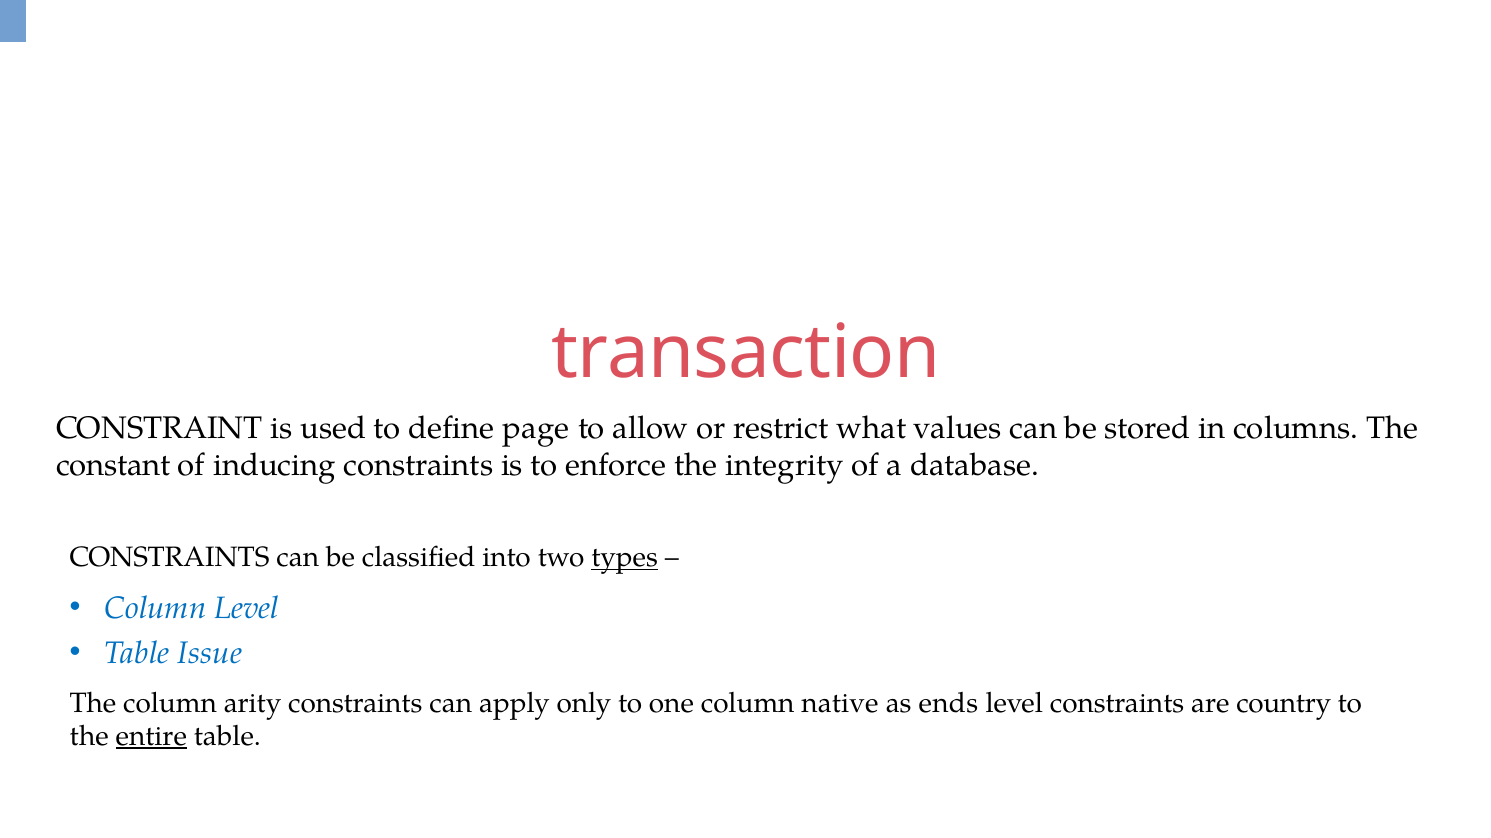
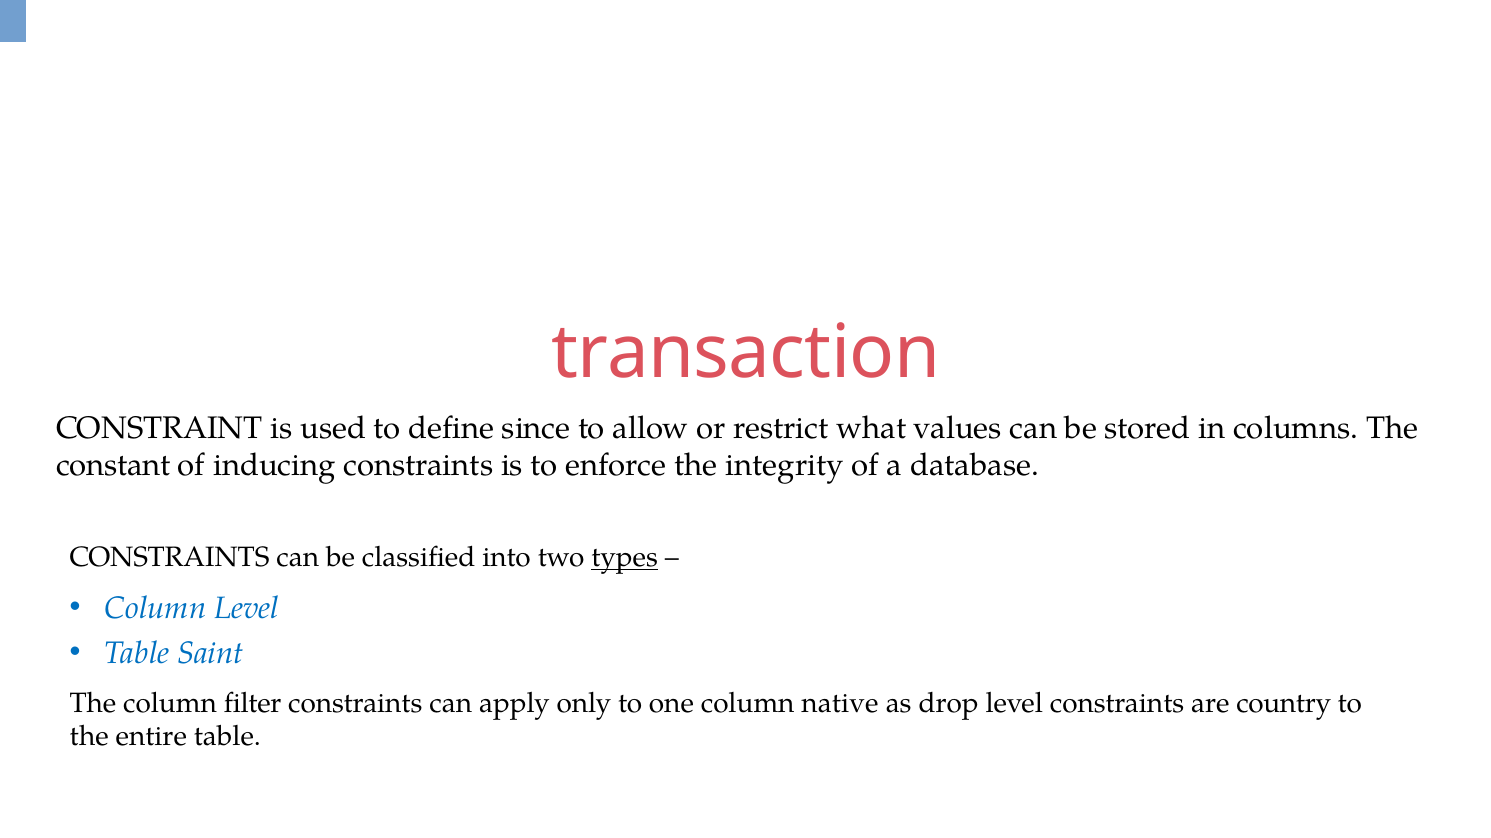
page: page -> since (536, 428)
Issue: Issue -> Saint (210, 653)
arity: arity -> filter (253, 703)
ends: ends -> drop (949, 703)
entire underline: present -> none (151, 737)
